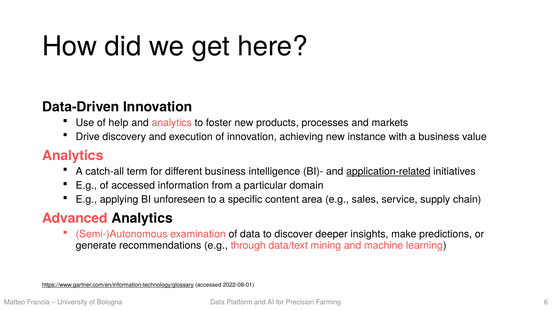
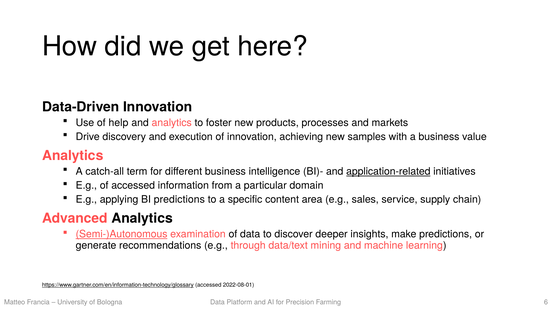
instance: instance -> samples (367, 137)
BI unforeseen: unforeseen -> predictions (179, 200)
Semi-)Autonomous underline: none -> present (122, 235)
